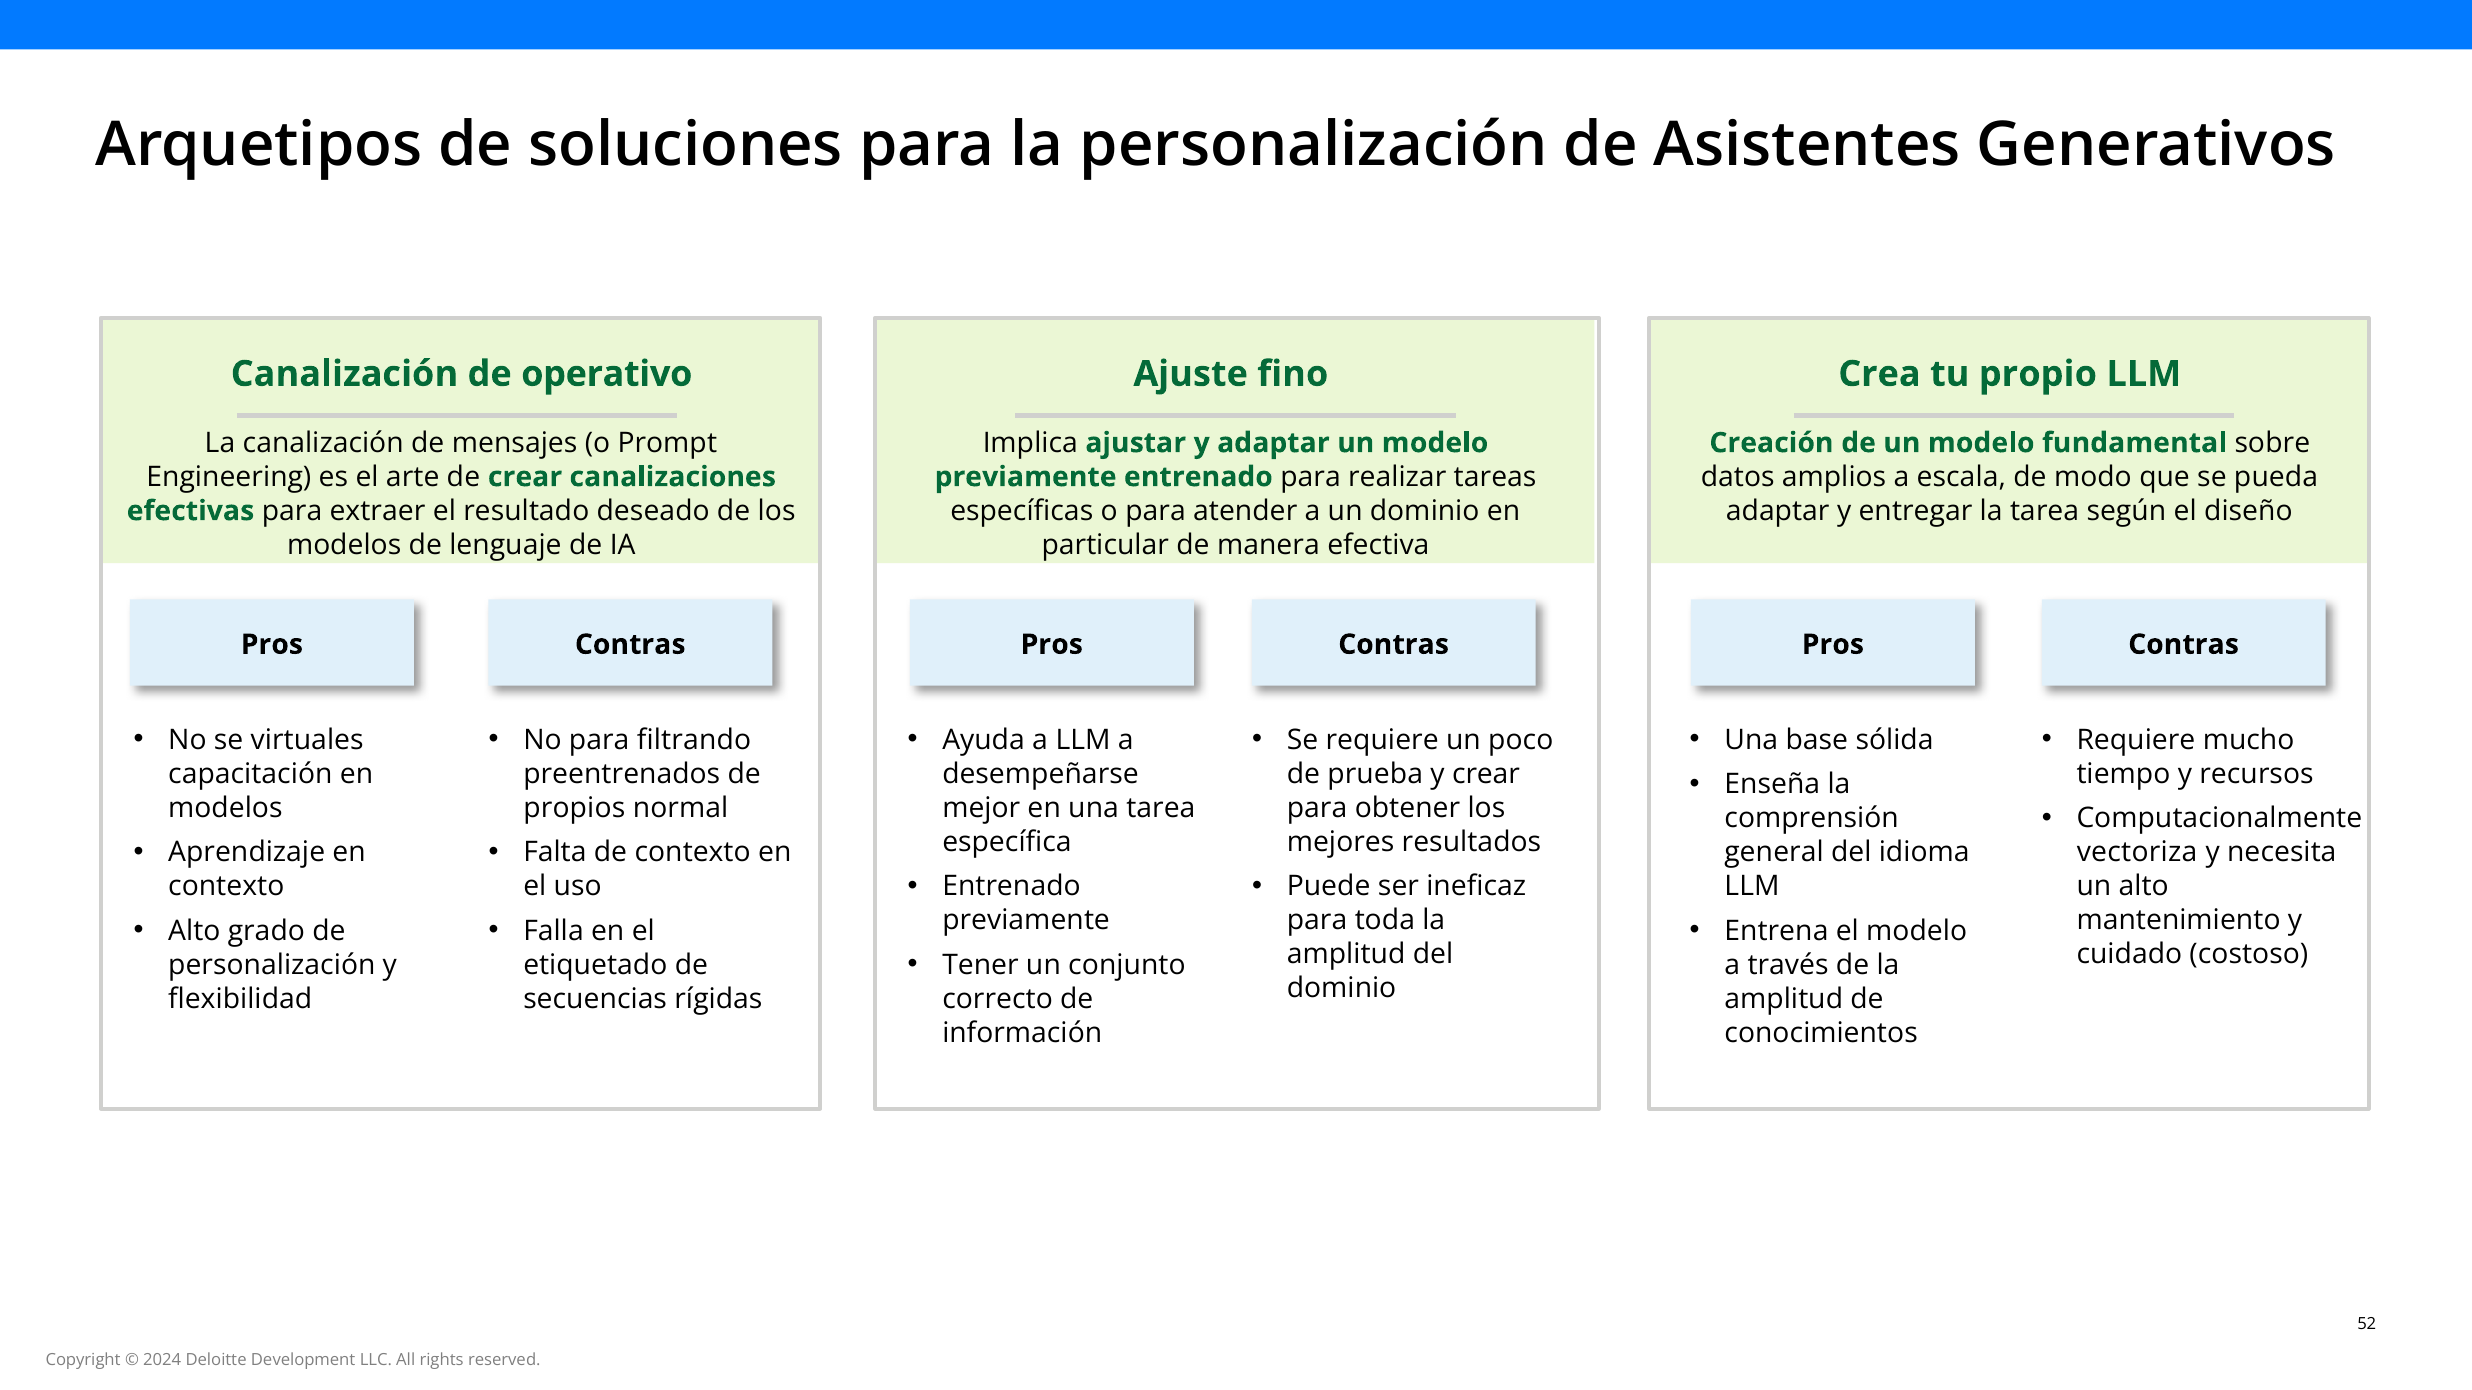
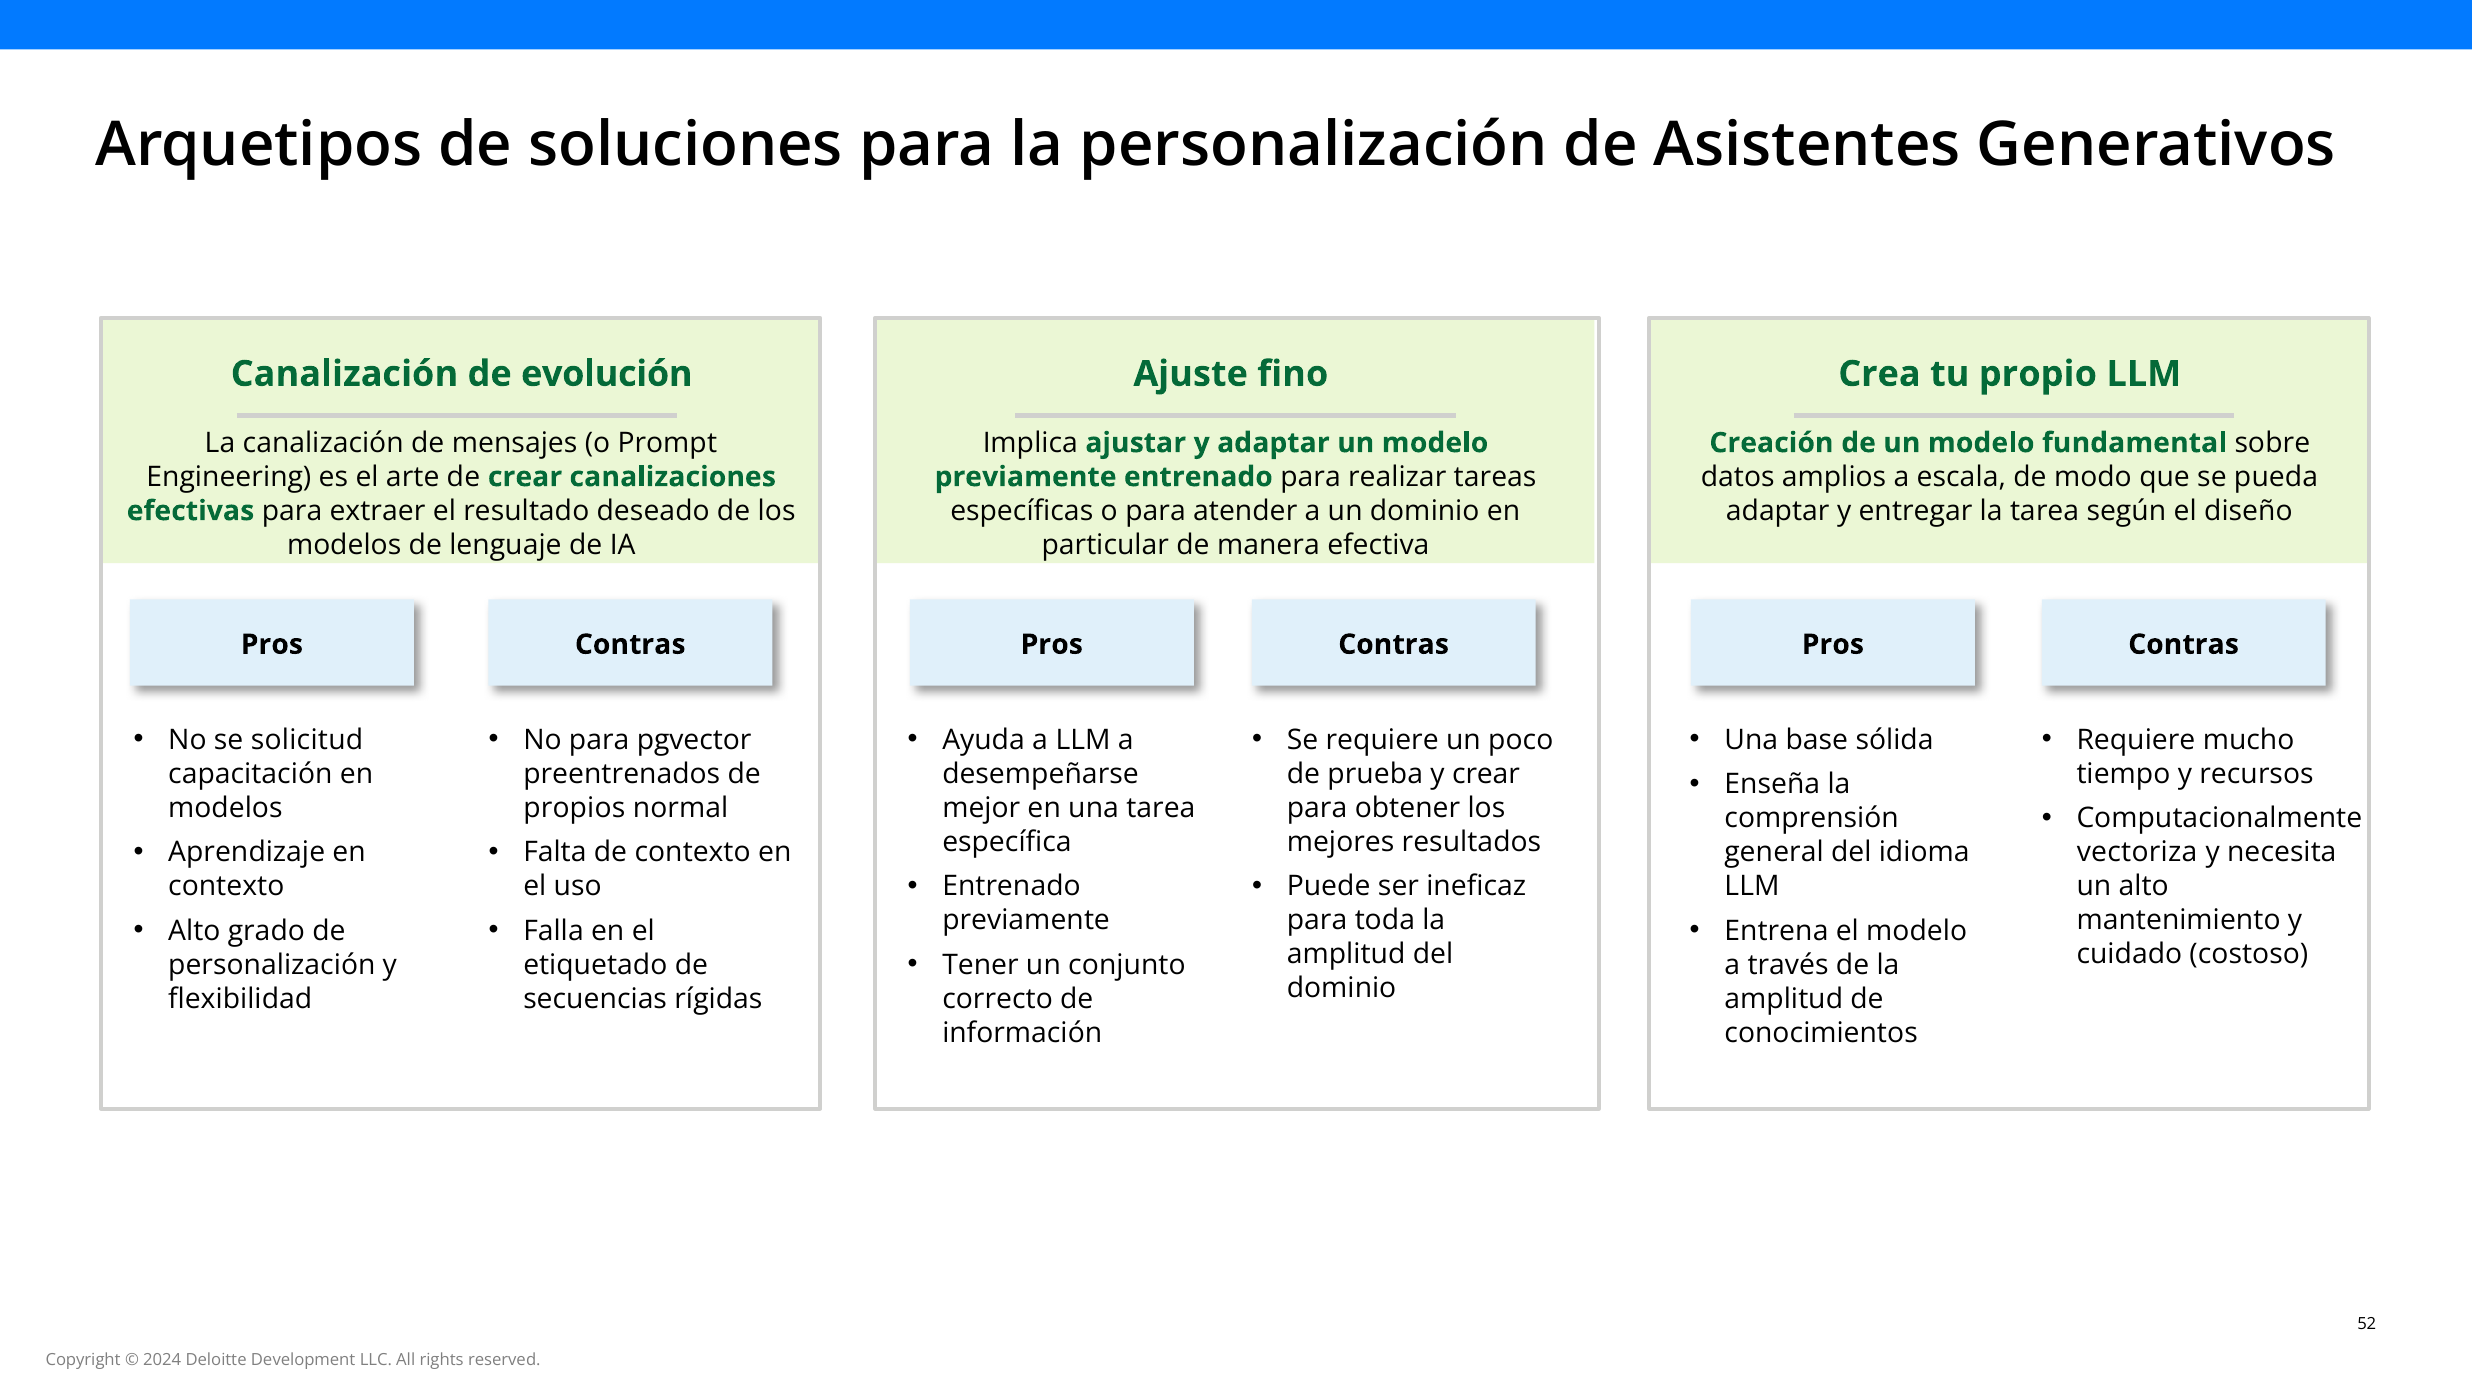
operativo: operativo -> evolución (607, 374)
virtuales: virtuales -> solicitud (307, 740)
filtrando: filtrando -> pgvector (694, 740)
